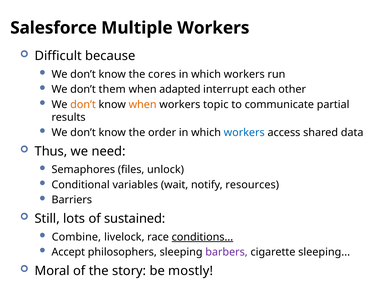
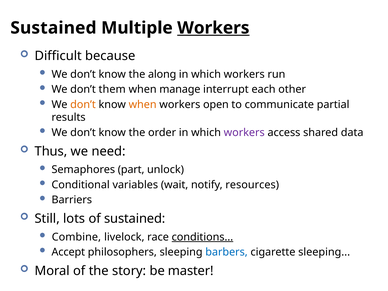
Salesforce: Salesforce -> Sustained (53, 28)
Workers underline: none -> present (213, 28)
cores: cores -> along (162, 74)
adapted: adapted -> manage (180, 89)
topic: topic -> open (216, 104)
workers colour: blue -> purple (244, 133)
files: files -> part (131, 170)
barbers colour: purple -> blue (227, 252)
mostly: mostly -> master (191, 271)
